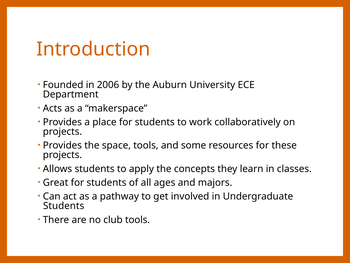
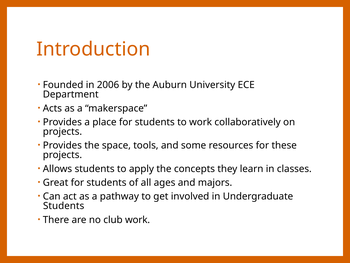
club tools: tools -> work (138, 219)
